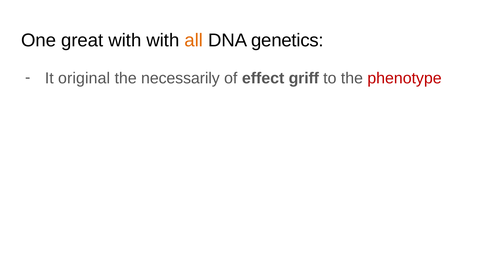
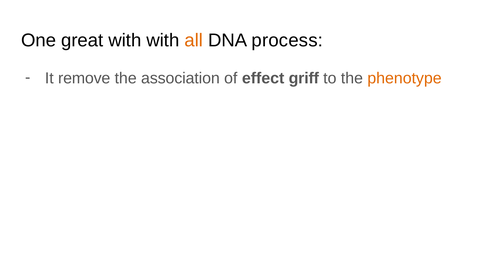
genetics: genetics -> process (287, 40)
original: original -> remove (84, 78)
necessarily: necessarily -> association (180, 78)
phenotype colour: red -> orange (405, 78)
